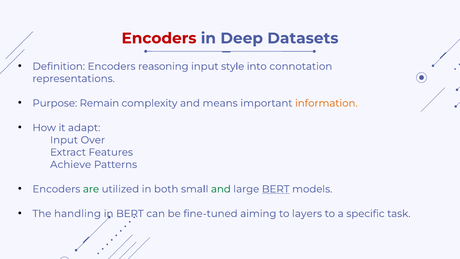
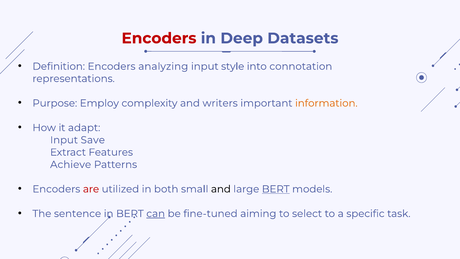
reasoning: reasoning -> analyzing (163, 66)
Remain: Remain -> Employ (99, 103)
means: means -> writers (220, 103)
Over: Over -> Save (93, 140)
are colour: green -> red (91, 189)
and colour: green -> black (221, 189)
handling: handling -> sentence (78, 213)
can underline: none -> present (156, 213)
layers: layers -> select (307, 213)
